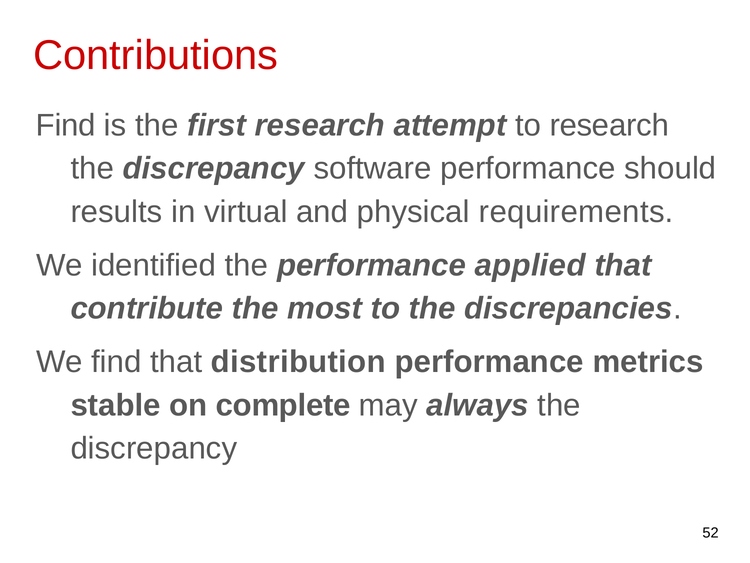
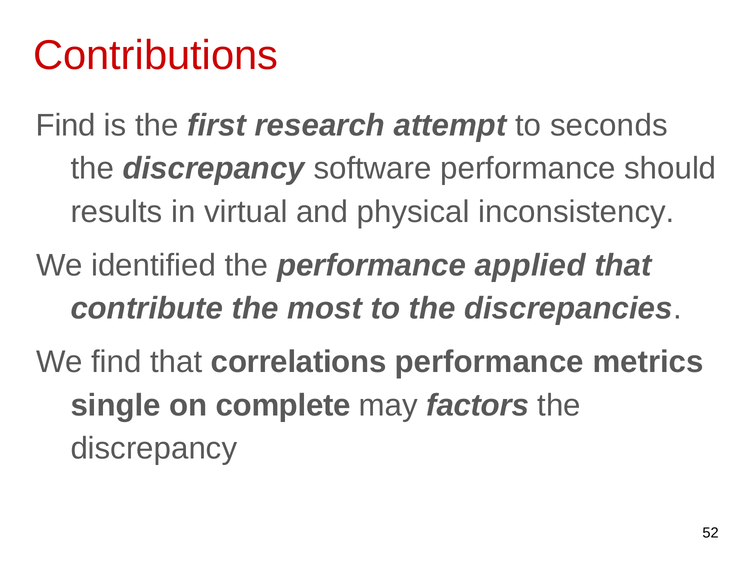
to research: research -> seconds (609, 125)
requirements: requirements -> inconsistency (576, 212)
distribution: distribution -> correlations (299, 362)
stable: stable -> single (116, 405)
always: always -> factors (478, 405)
